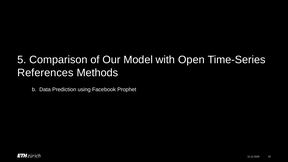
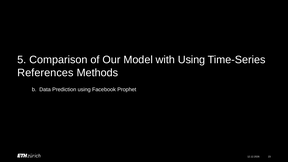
with Open: Open -> Using (192, 60)
